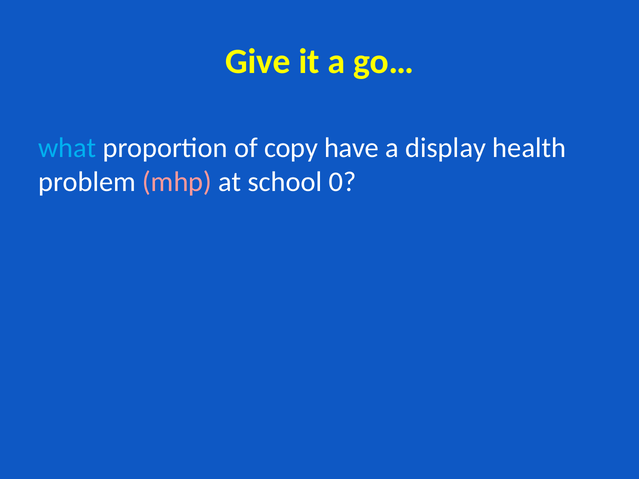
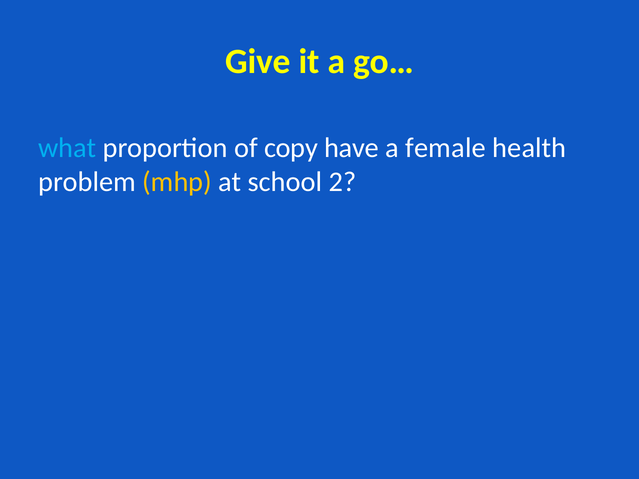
display: display -> female (446, 148)
mhp colour: pink -> yellow (177, 182)
0: 0 -> 2 (343, 182)
